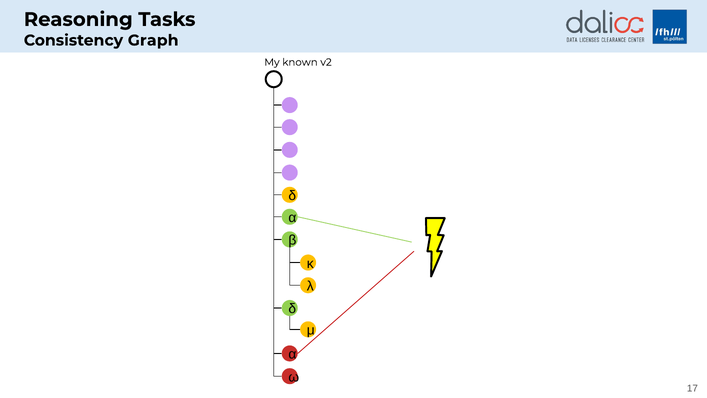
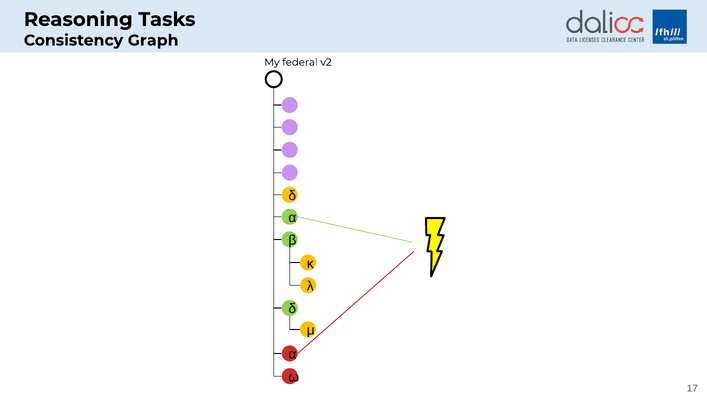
known: known -> federal (300, 62)
